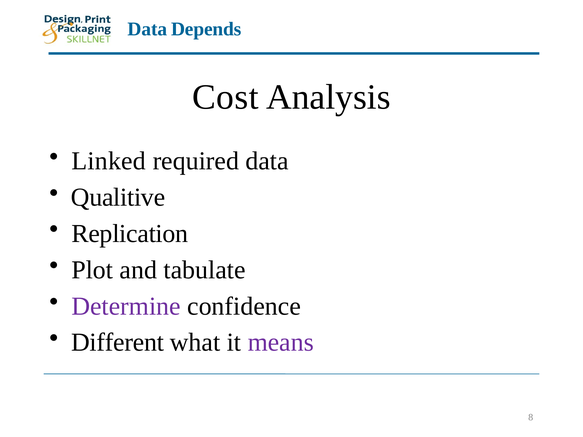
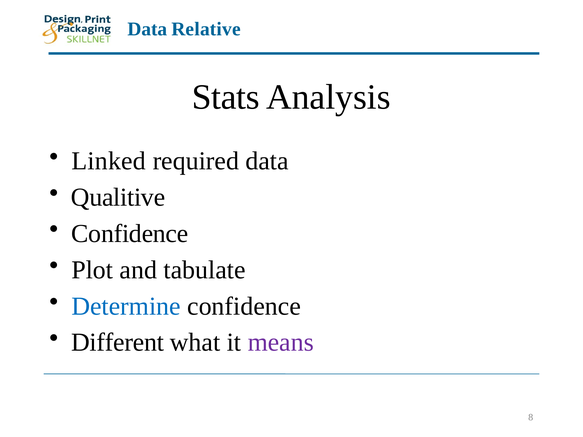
Depends: Depends -> Relative (206, 29)
Cost: Cost -> Stats (226, 97)
Replication: Replication -> Confidence (130, 234)
Determine colour: purple -> blue (126, 306)
